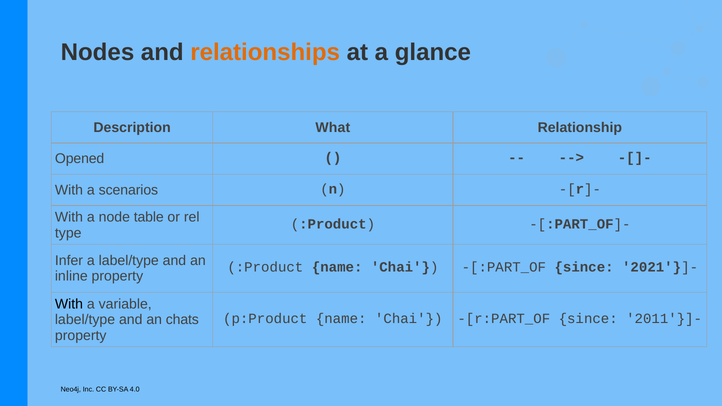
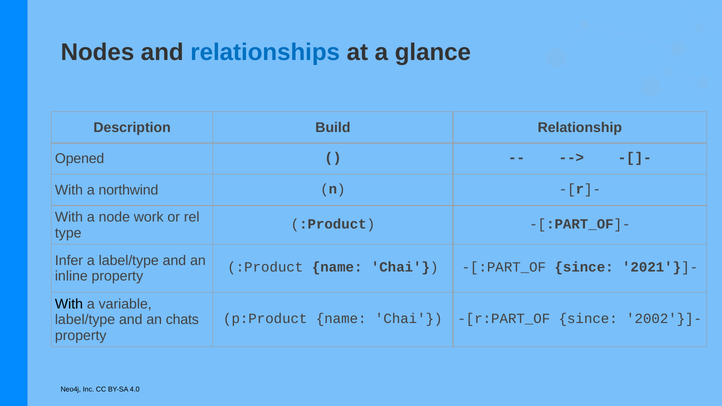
relationships colour: orange -> blue (265, 52)
What: What -> Build (333, 128)
scenarios: scenarios -> northwind (128, 190)
table: table -> work (149, 217)
2011'}]-: 2011'}]- -> 2002'}]- (664, 319)
